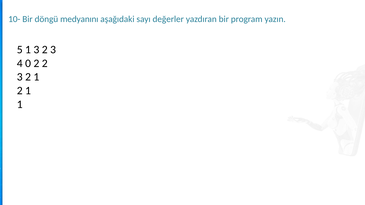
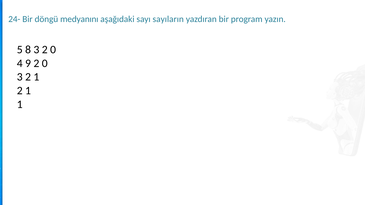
10-: 10- -> 24- (14, 19)
değerler: değerler -> sayıların (168, 19)
5 1: 1 -> 8 (28, 50)
3 2 3: 3 -> 0 (53, 50)
0: 0 -> 9 (28, 63)
2: 2 -> 0 (45, 63)
